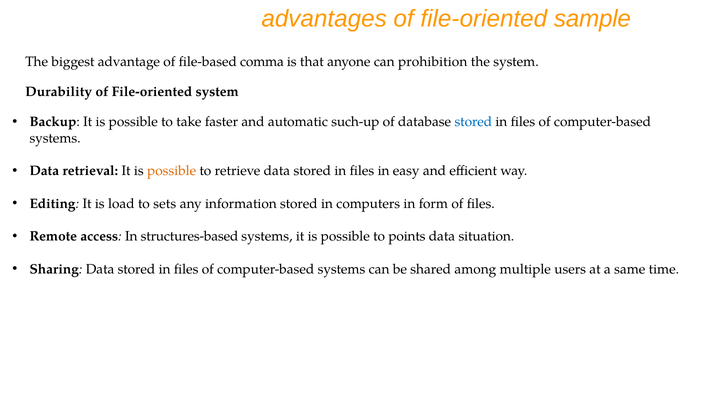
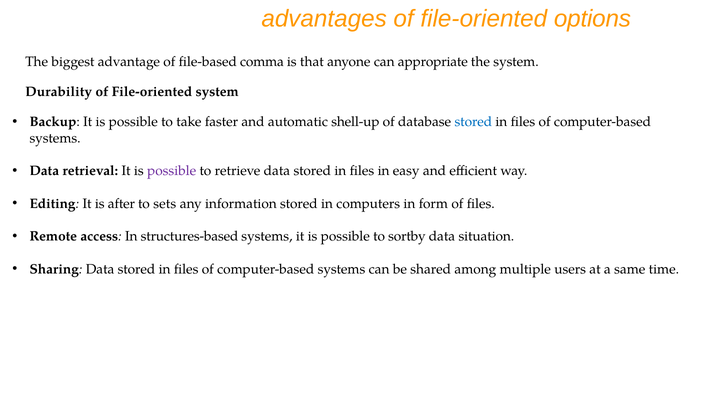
sample: sample -> options (592, 19)
prohibition: prohibition -> appropriate (433, 62)
such-up: such-up -> shell-up (355, 122)
possible colour: orange -> purple (172, 171)
load: load -> after (121, 204)
points: points -> sortby (407, 236)
